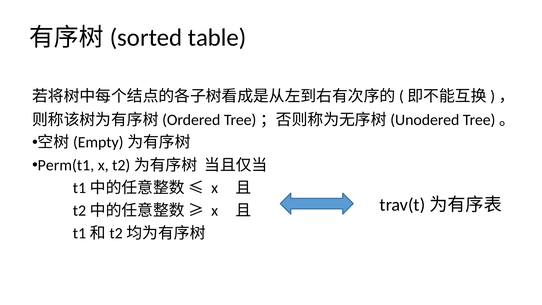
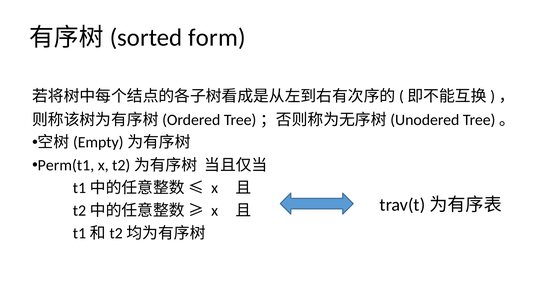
table: table -> form (217, 37)
